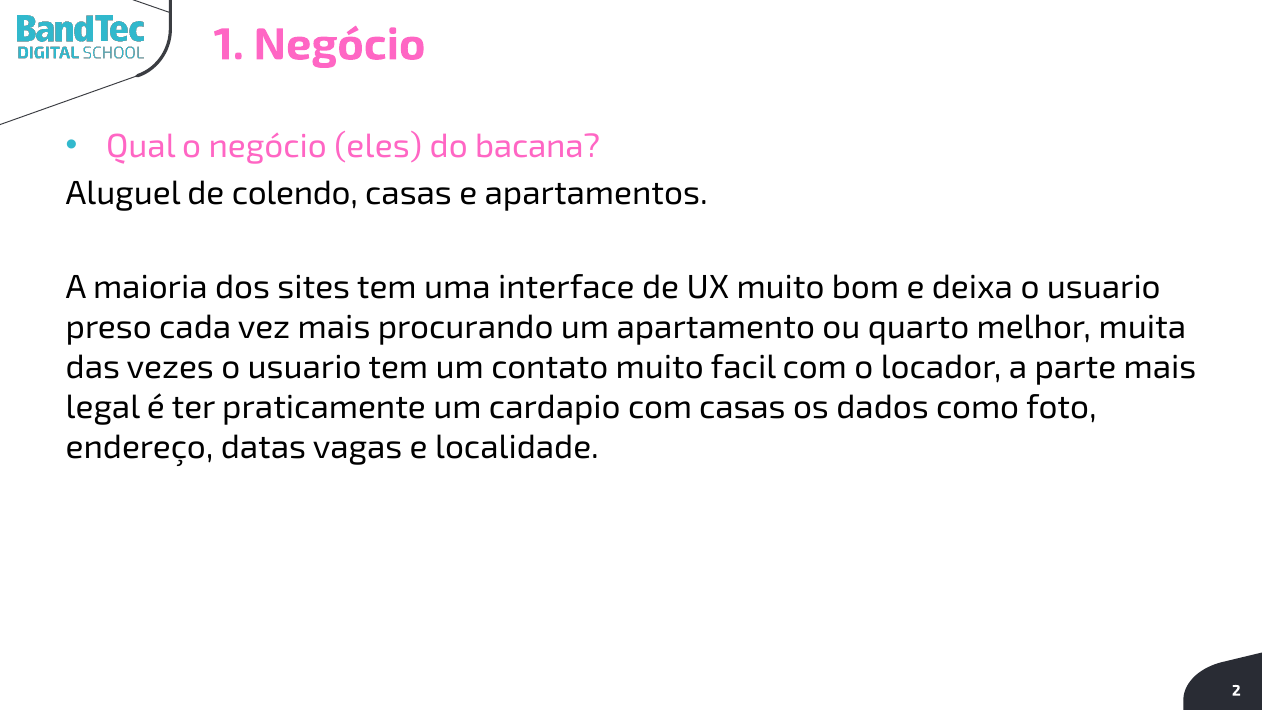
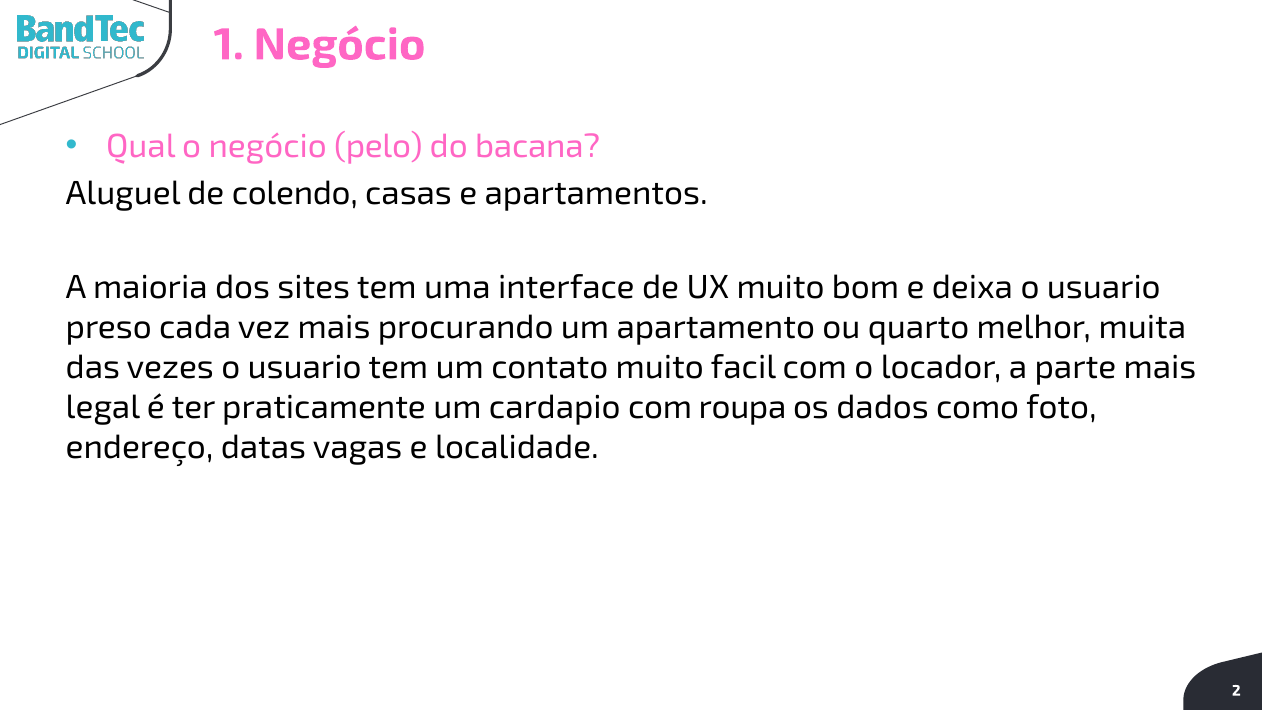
eles: eles -> pelo (378, 147)
com casas: casas -> roupa (742, 407)
